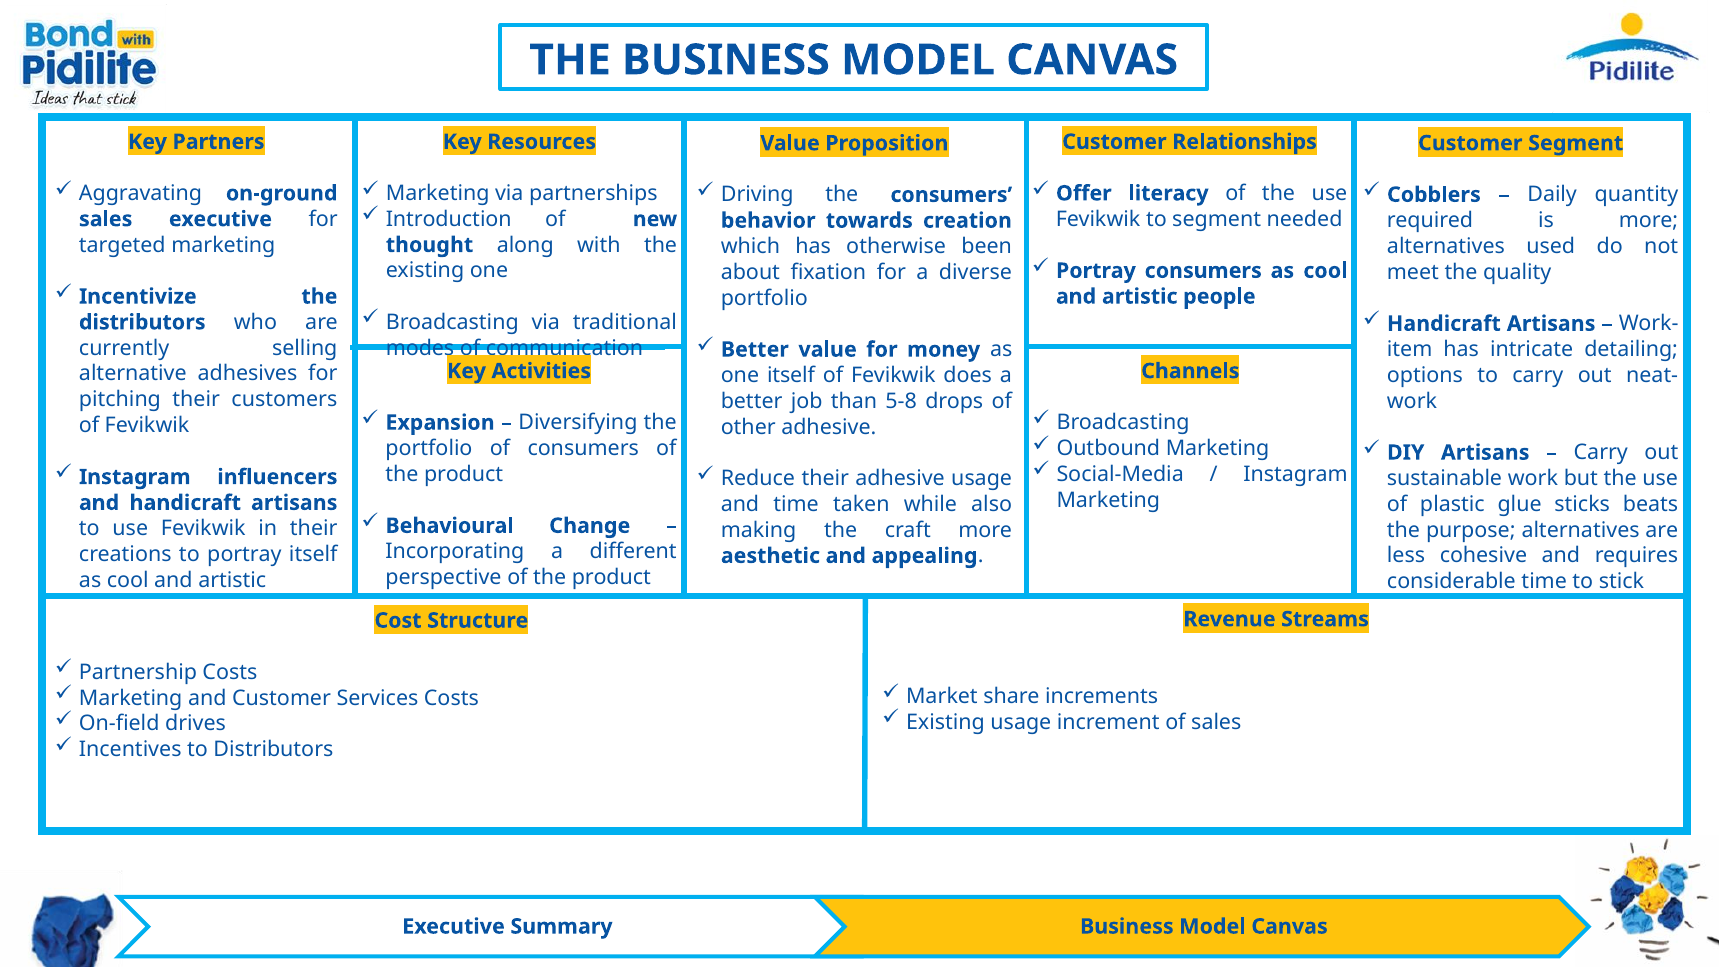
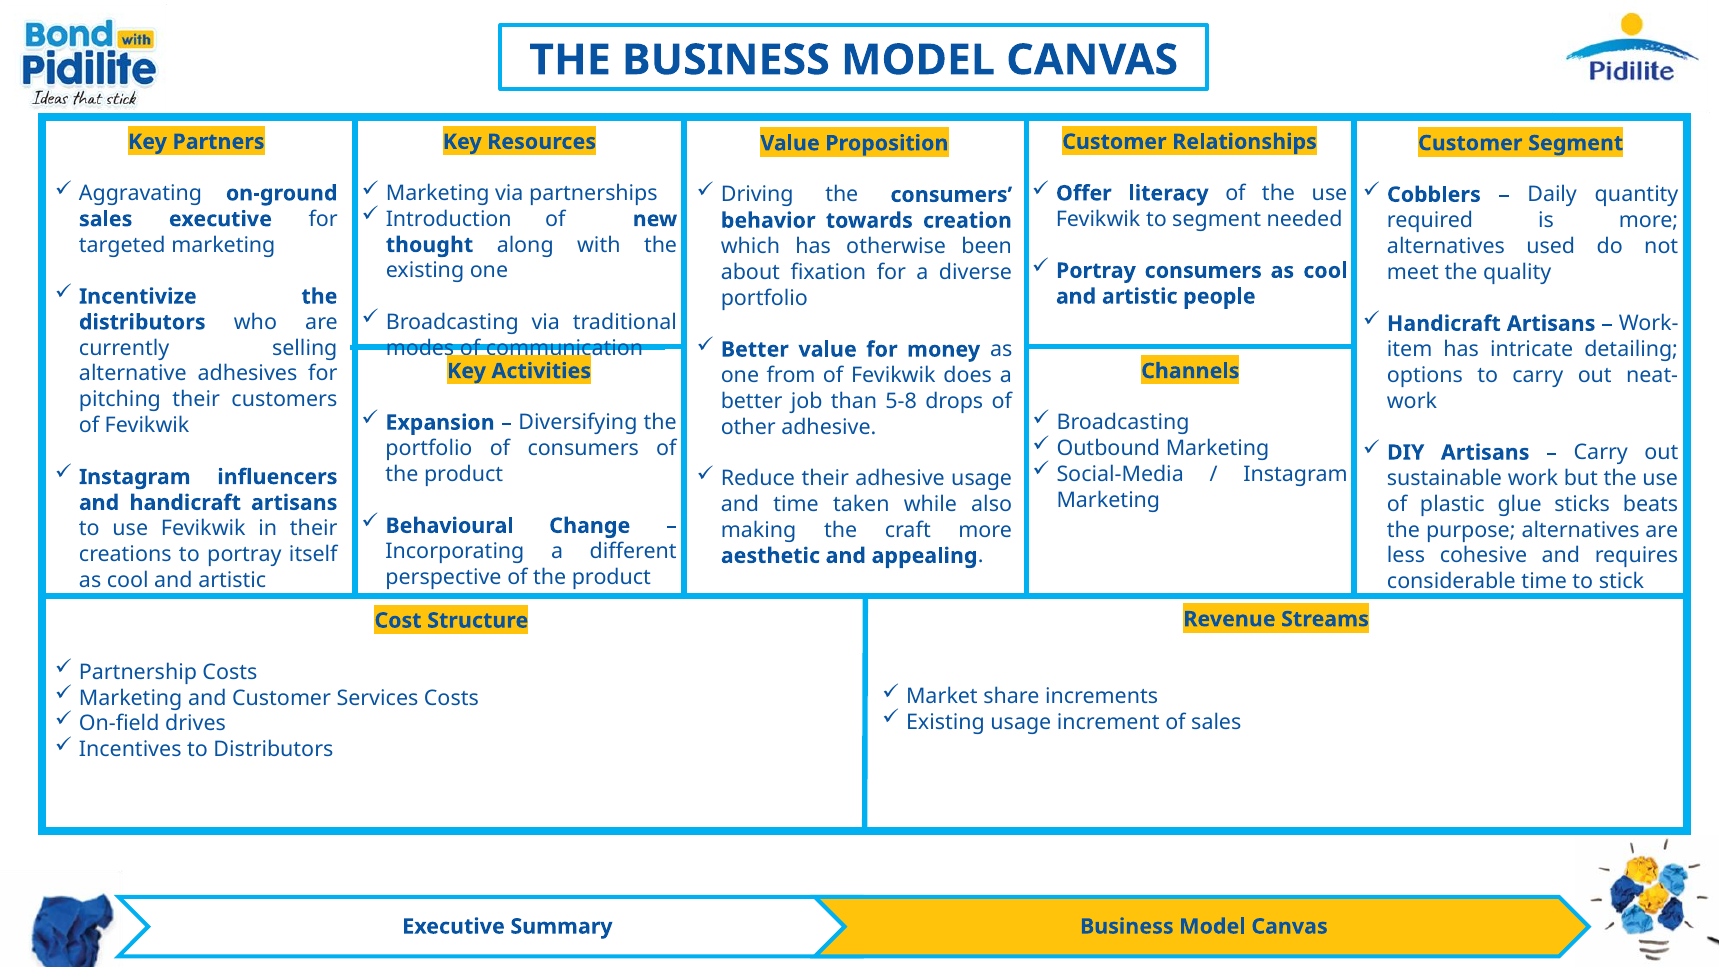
one itself: itself -> from (791, 375)
